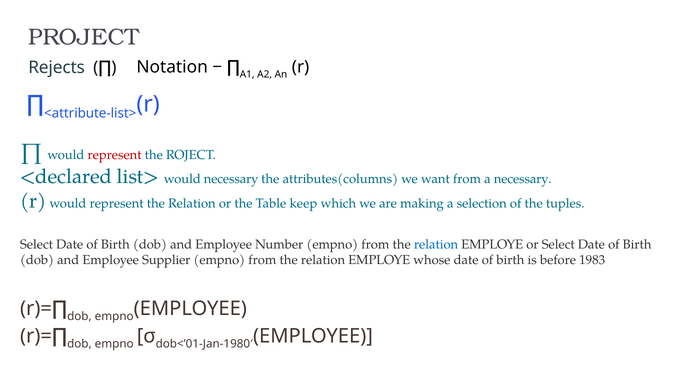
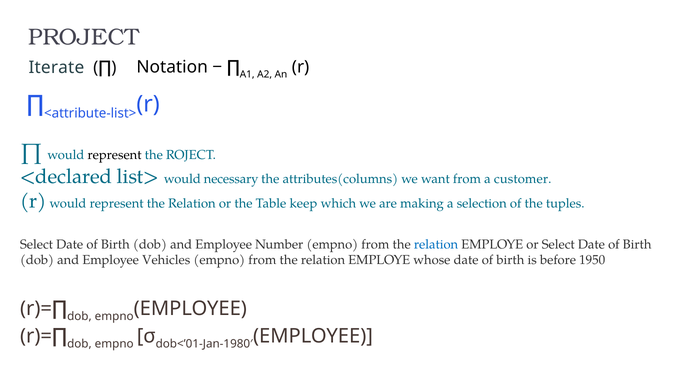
Rejects: Rejects -> Iterate (56, 68)
represent colour: red -> black (115, 155)
a necessary: necessary -> customer (523, 179)
Supplier: Supplier -> Vehicles (166, 260)
1983: 1983 -> 1950 (592, 260)
